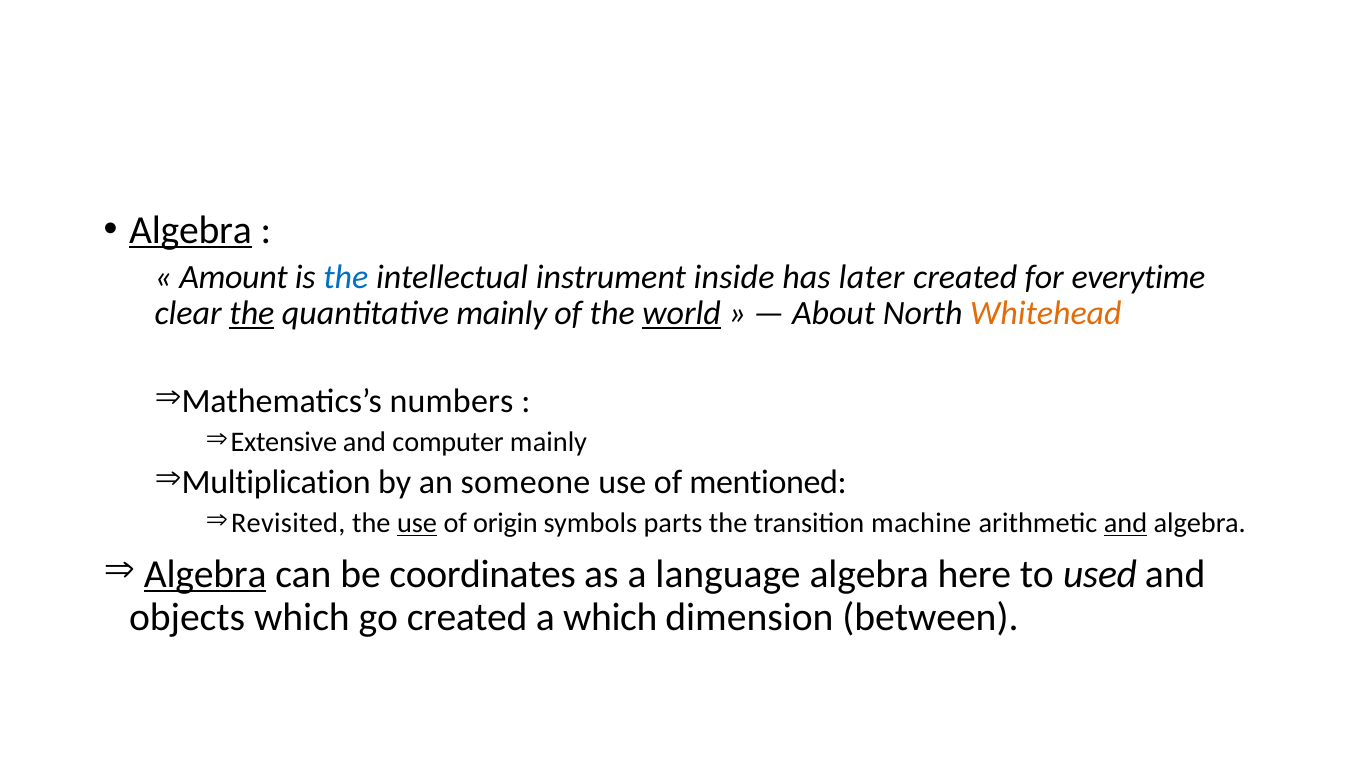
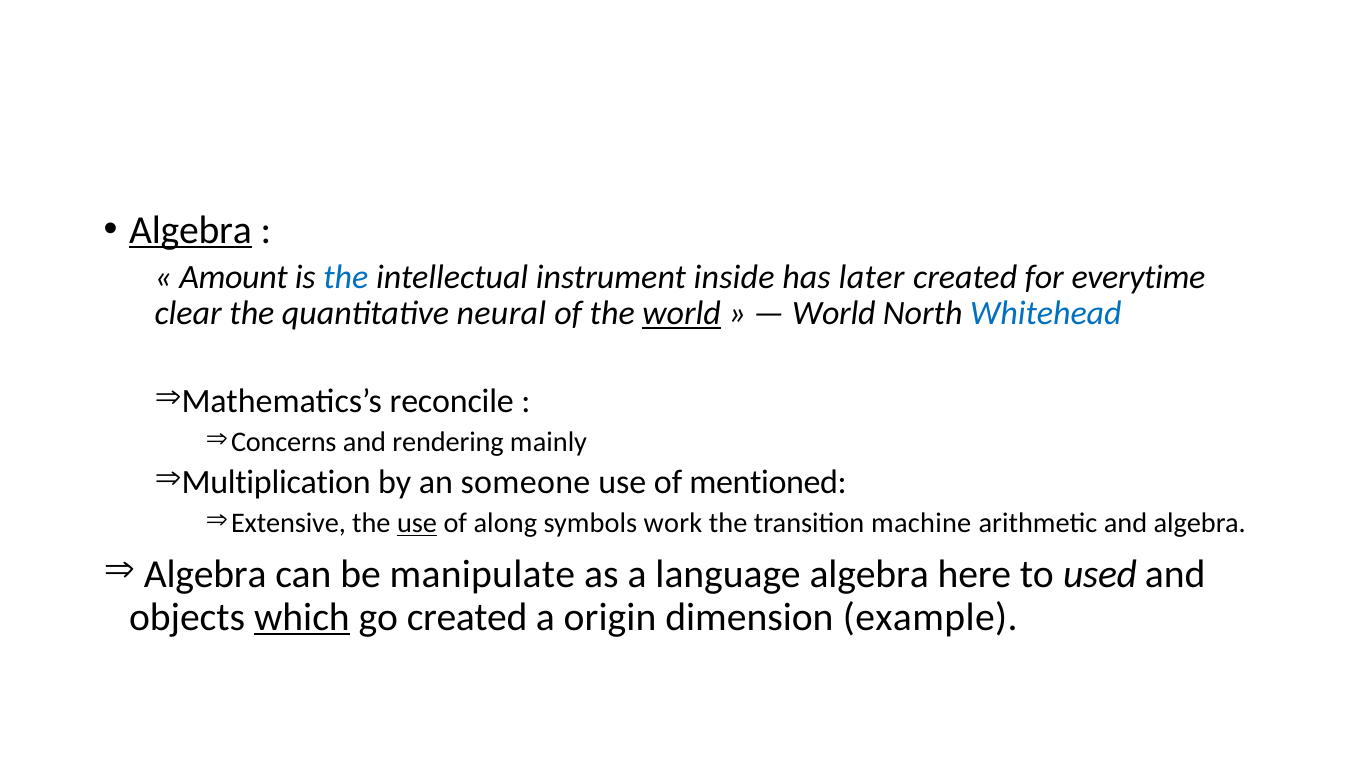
the underline: present -> none (252, 313)
quantitative mainly: mainly -> neural (501, 313)
About: About -> World (834, 313)
Whitehead colour: orange -> blue (1046, 313)
numbers: numbers -> reconcile (452, 401)
Extensive: Extensive -> Concerns (284, 441)
computer: computer -> rendering (448, 441)
Revisited: Revisited -> Extensive (288, 523)
origin: origin -> along (505, 523)
parts: parts -> work (673, 523)
and underline: present -> none (1125, 523)
Algebra underline: present -> none (205, 574)
coordinates: coordinates -> manipulate (482, 574)
which underline: none -> present (302, 616)
a which: which -> origin (610, 616)
between: between -> example (930, 616)
